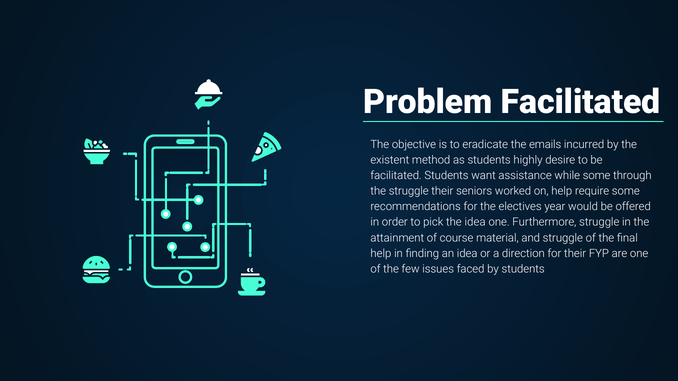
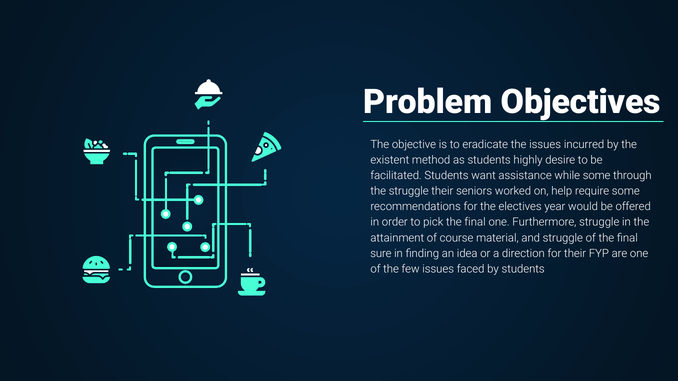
Problem Facilitated: Facilitated -> Objectives (581, 102)
the emails: emails -> issues (545, 144)
pick the idea: idea -> final (475, 222)
help: help -> sure (381, 254)
